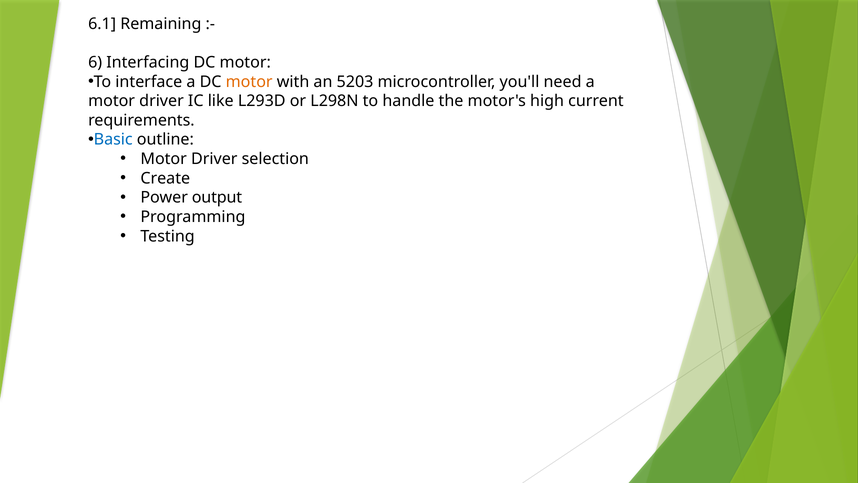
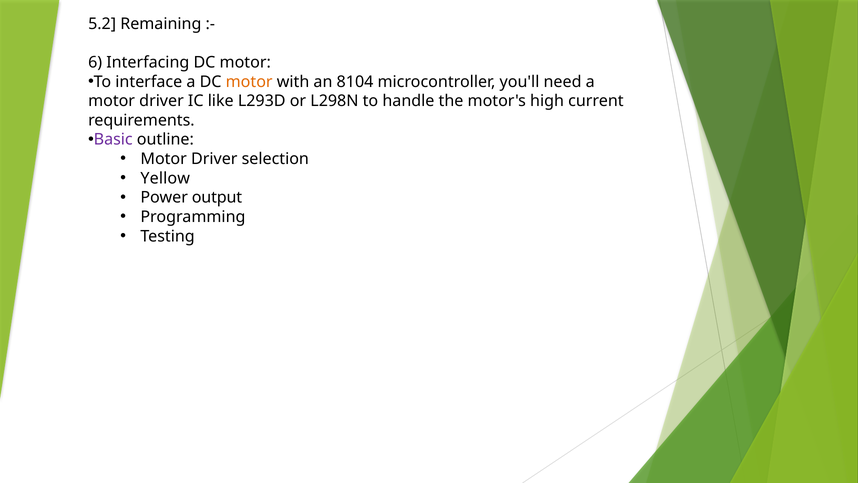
6.1: 6.1 -> 5.2 (102, 24)
5203: 5203 -> 8104 (355, 82)
Basic colour: blue -> purple (113, 140)
Create: Create -> Yellow (165, 178)
